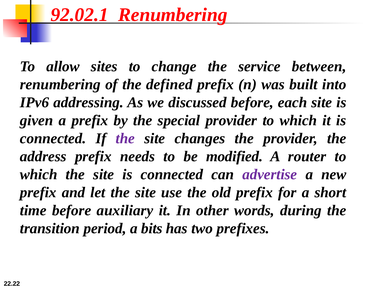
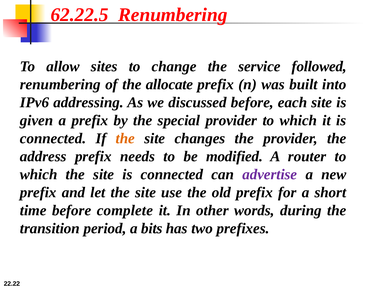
92.02.1: 92.02.1 -> 62.22.5 (80, 15)
between: between -> followed (319, 67)
defined: defined -> allocate (169, 85)
the colour: purple -> orange (125, 139)
auxiliary: auxiliary -> complete (125, 211)
